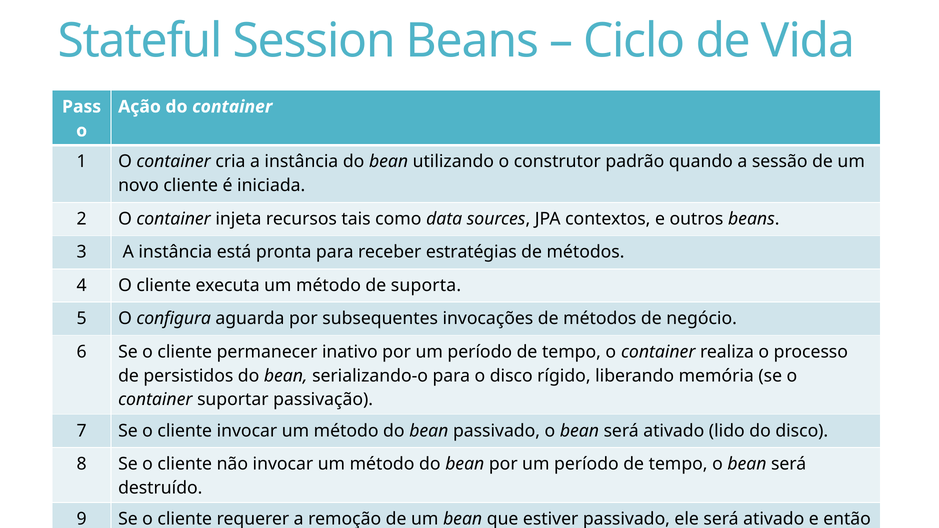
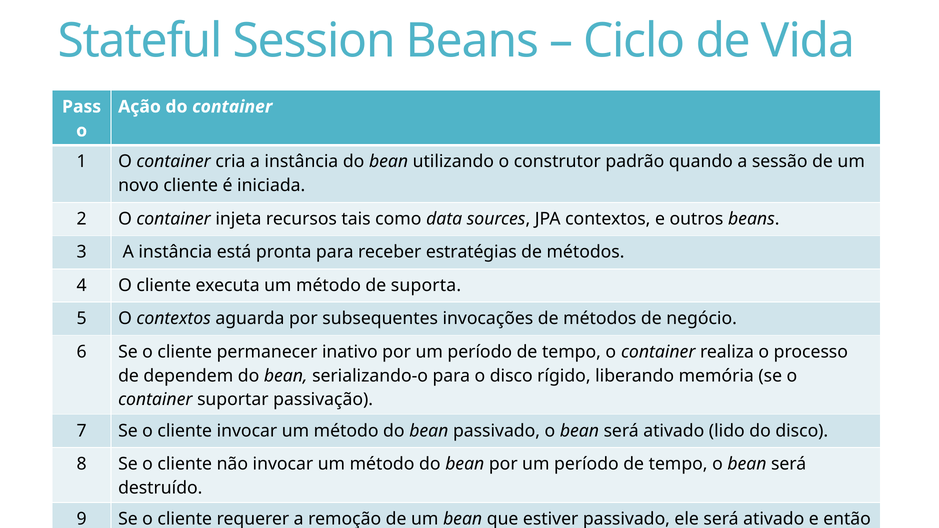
O configura: configura -> contextos (174, 319)
persistidos: persistidos -> dependem (188, 376)
